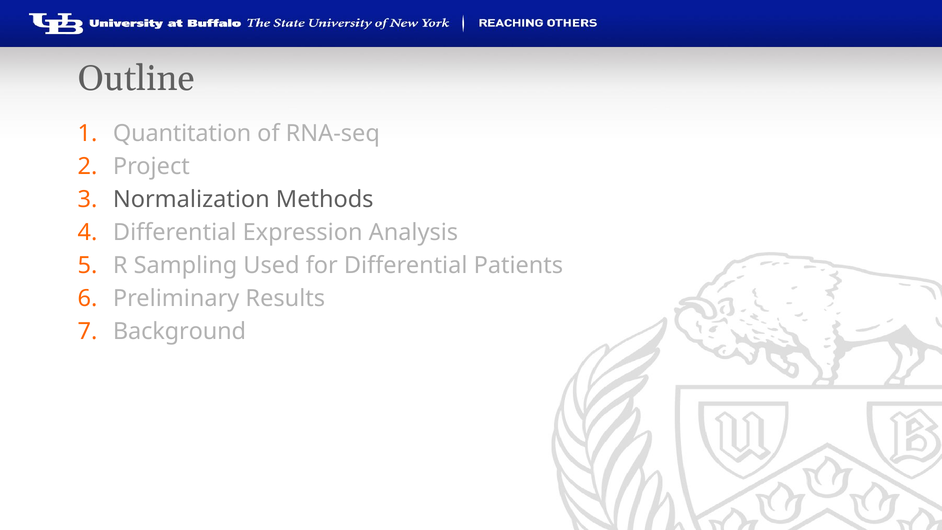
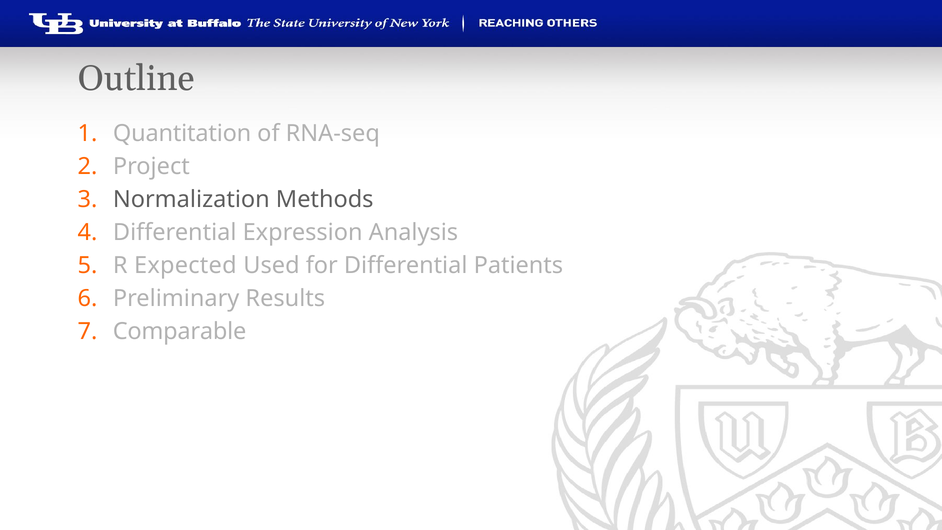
Sampling: Sampling -> Expected (185, 265)
Background: Background -> Comparable (180, 331)
